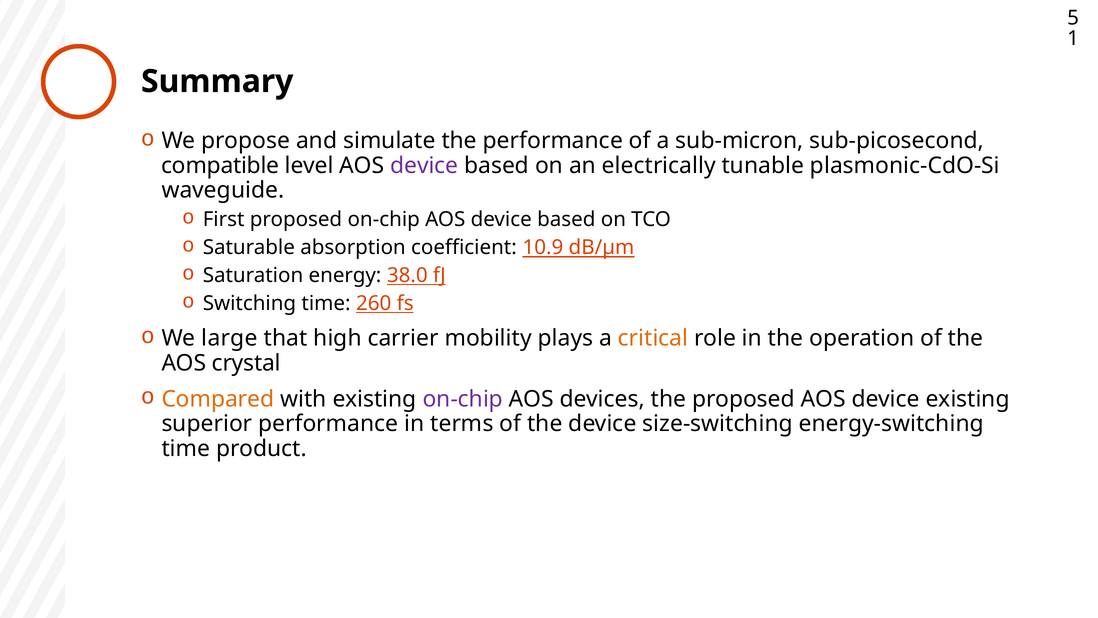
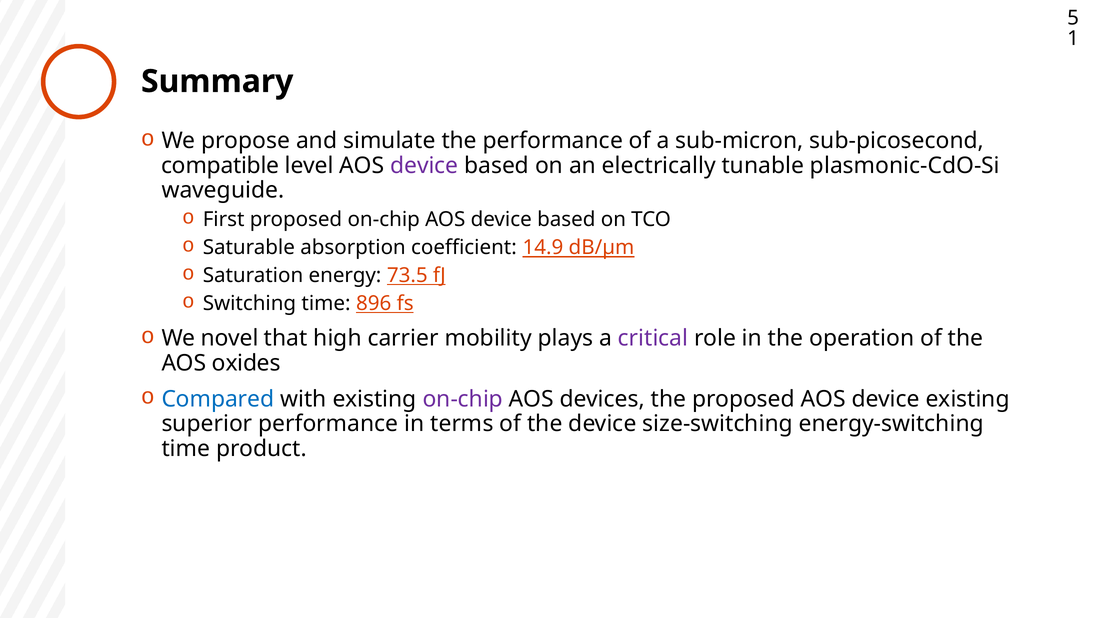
10.9: 10.9 -> 14.9 (543, 247)
38.0: 38.0 -> 73.5 (407, 275)
260: 260 -> 896 (374, 303)
large: large -> novel (230, 338)
critical colour: orange -> purple (653, 338)
crystal: crystal -> oxides (246, 363)
Compared colour: orange -> blue (218, 399)
